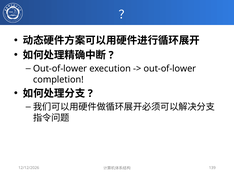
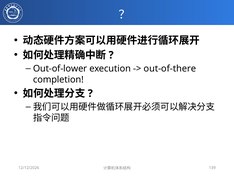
out-of-lower: out-of-lower -> out-of-there (170, 68)
